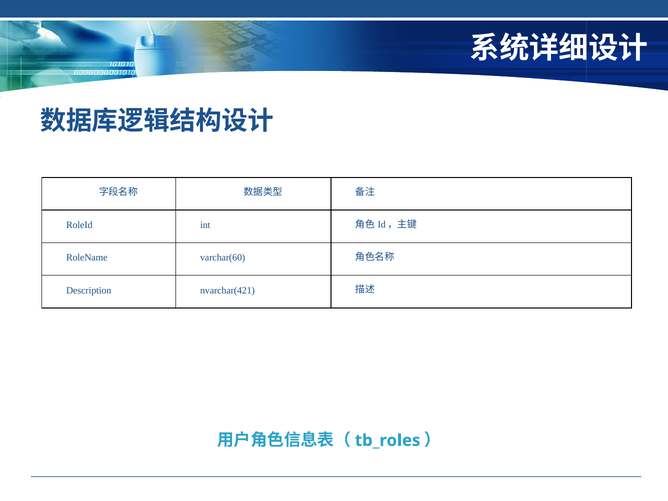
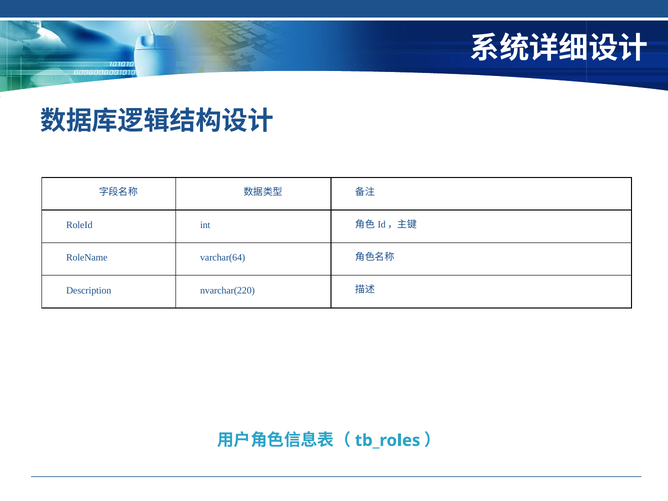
varchar(60: varchar(60 -> varchar(64 (223, 258)
nvarchar(421: nvarchar(421 -> nvarchar(220 (228, 290)
